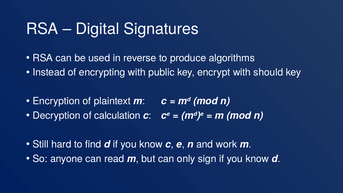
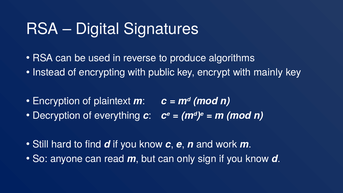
should: should -> mainly (268, 72)
calculation: calculation -> everything (117, 116)
